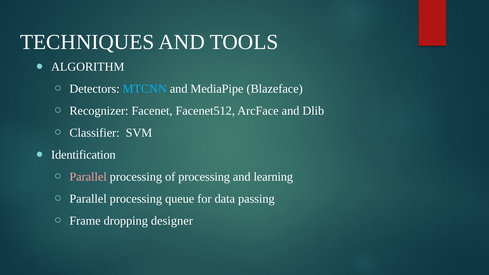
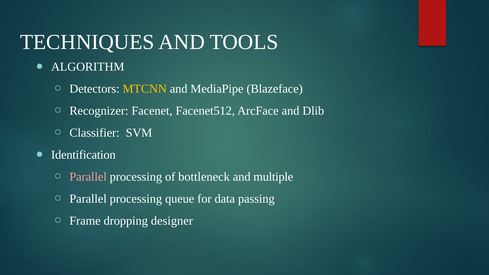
MTCNN colour: light blue -> yellow (145, 89)
of processing: processing -> bottleneck (204, 177)
learning: learning -> multiple (273, 177)
